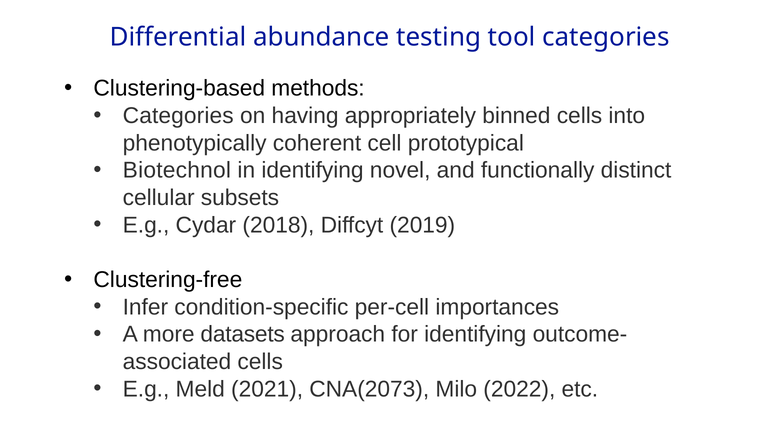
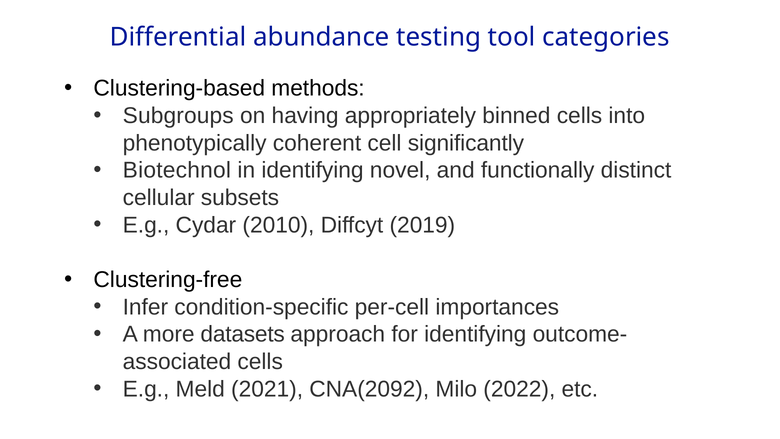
Categories: Categories -> Subgroups (178, 116)
prototypical: prototypical -> significantly (466, 143)
2018: 2018 -> 2010 (278, 225)
CNA(2073: CNA(2073 -> CNA(2092 (369, 389)
